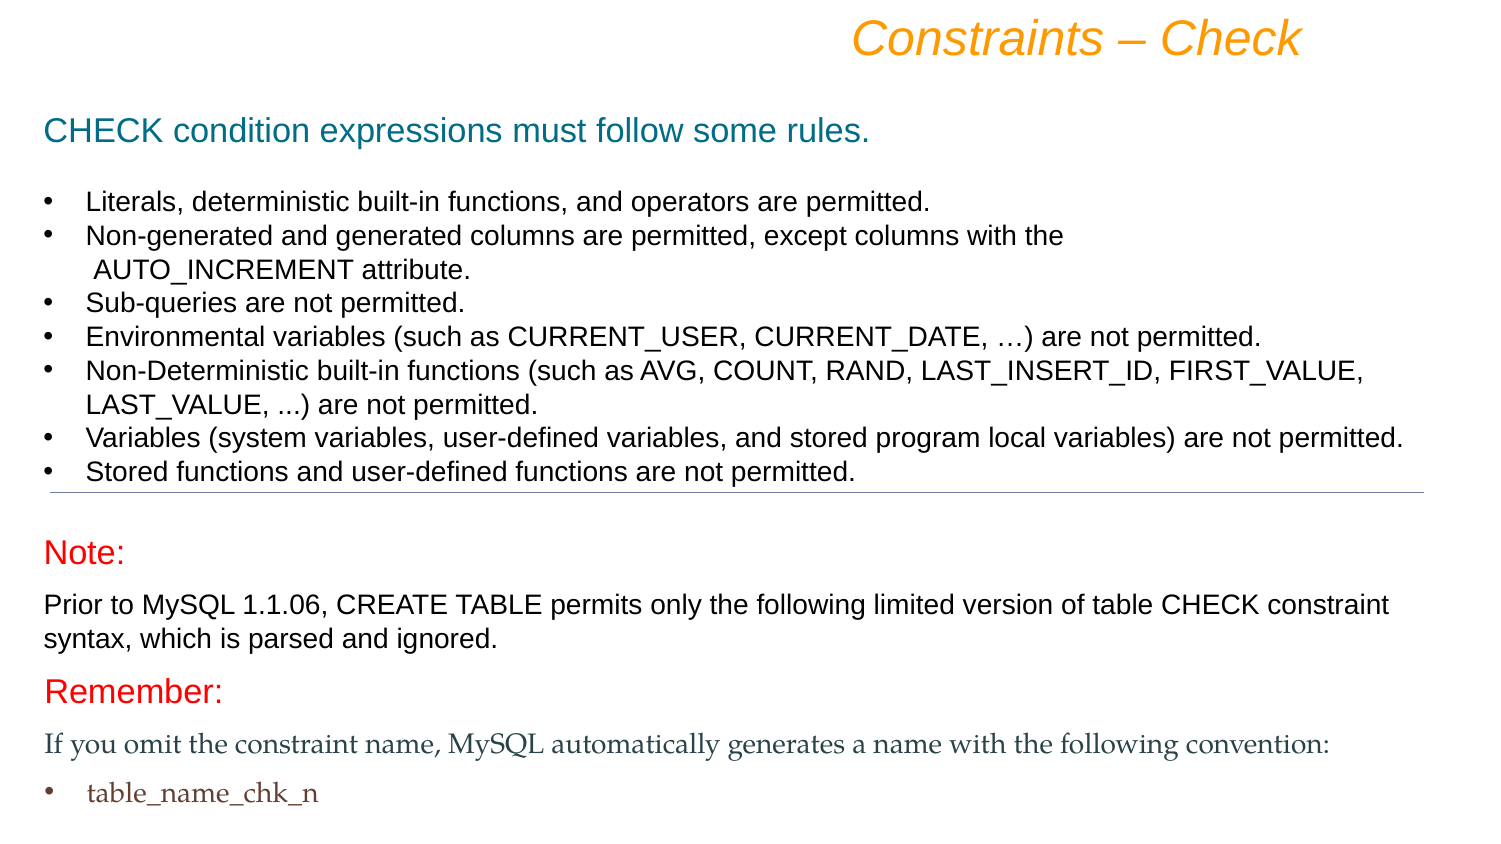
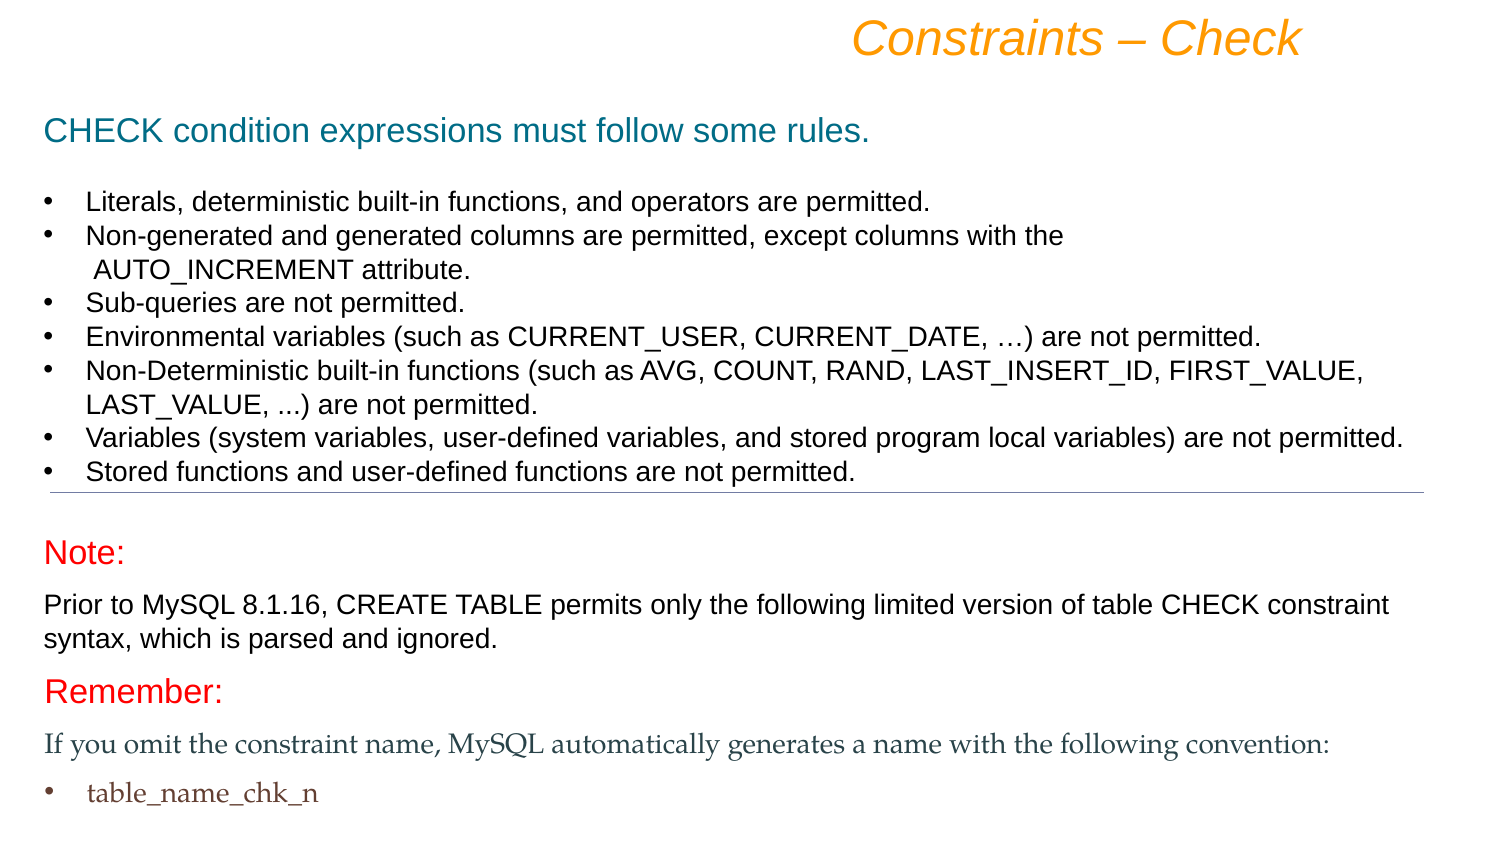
1.1.06: 1.1.06 -> 8.1.16 (285, 606)
